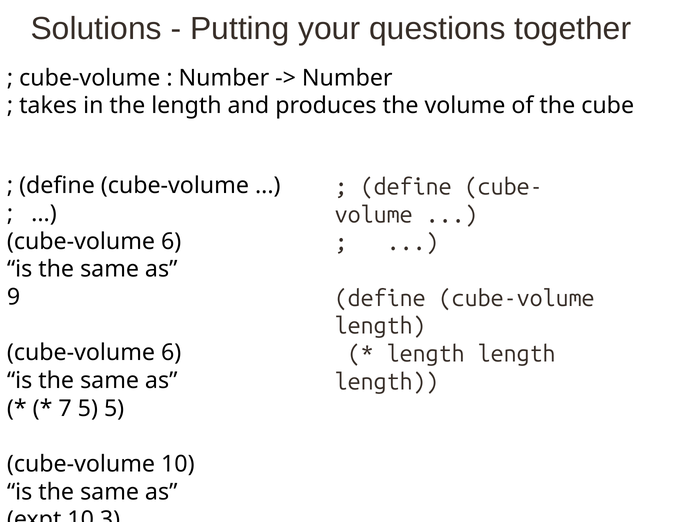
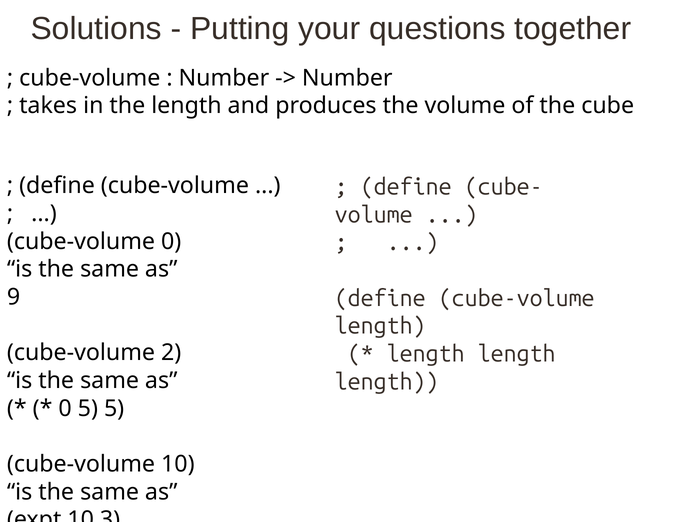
6: 6 -> 0 (171, 241)
6: 6 -> 2 (171, 353)
7: 7 -> 0 (65, 408)
